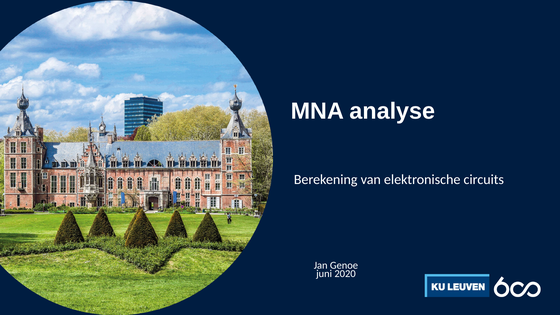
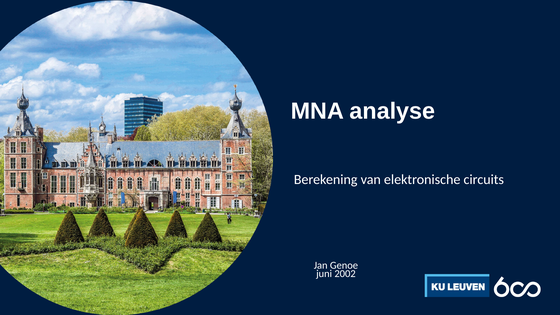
2020: 2020 -> 2002 (345, 274)
